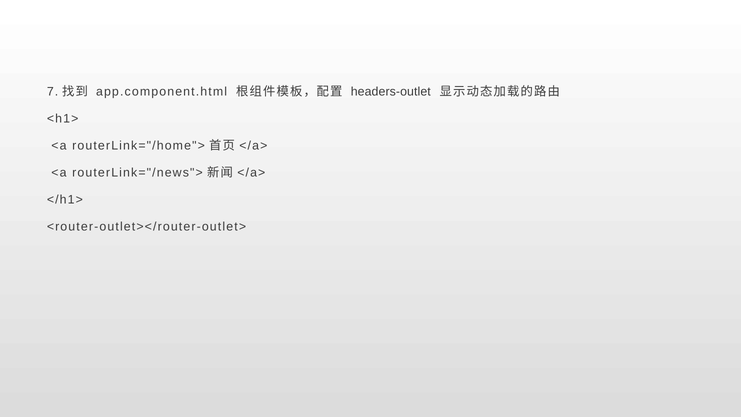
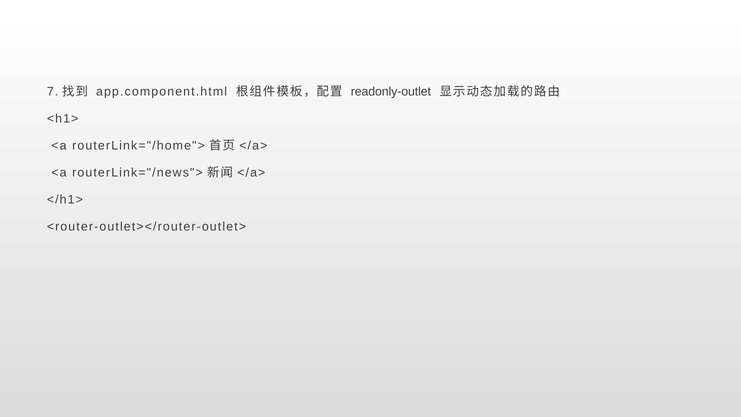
headers-outlet: headers-outlet -> readonly-outlet (391, 91)
